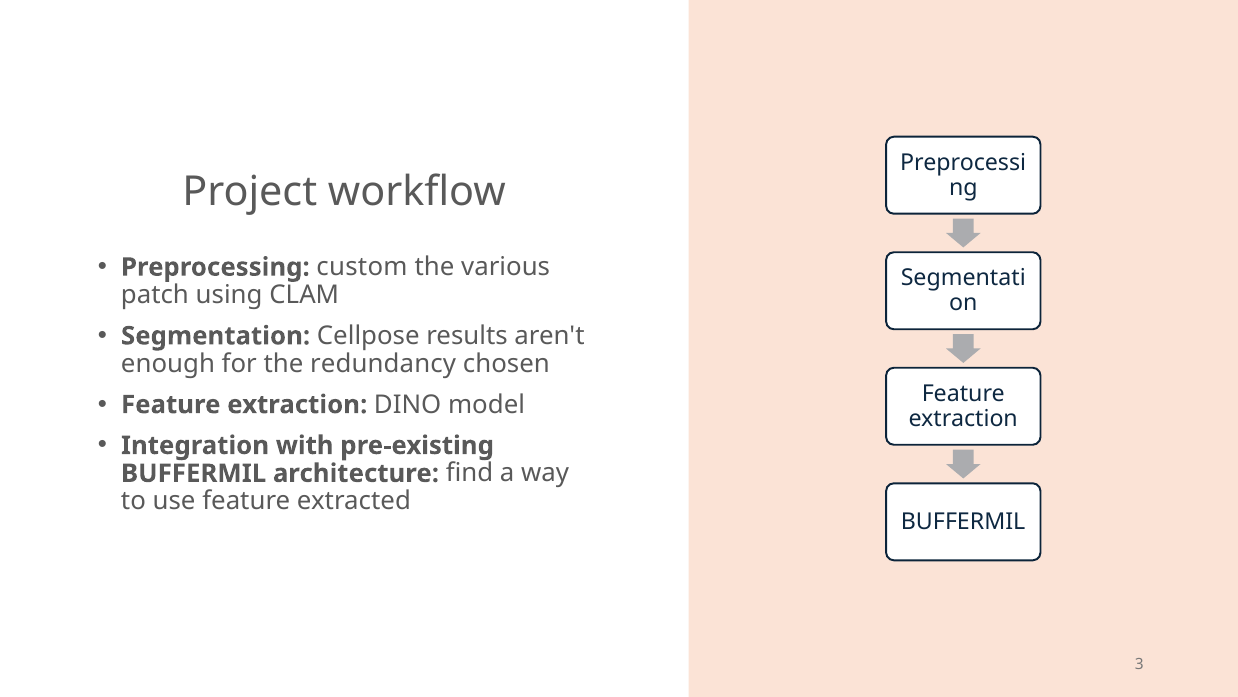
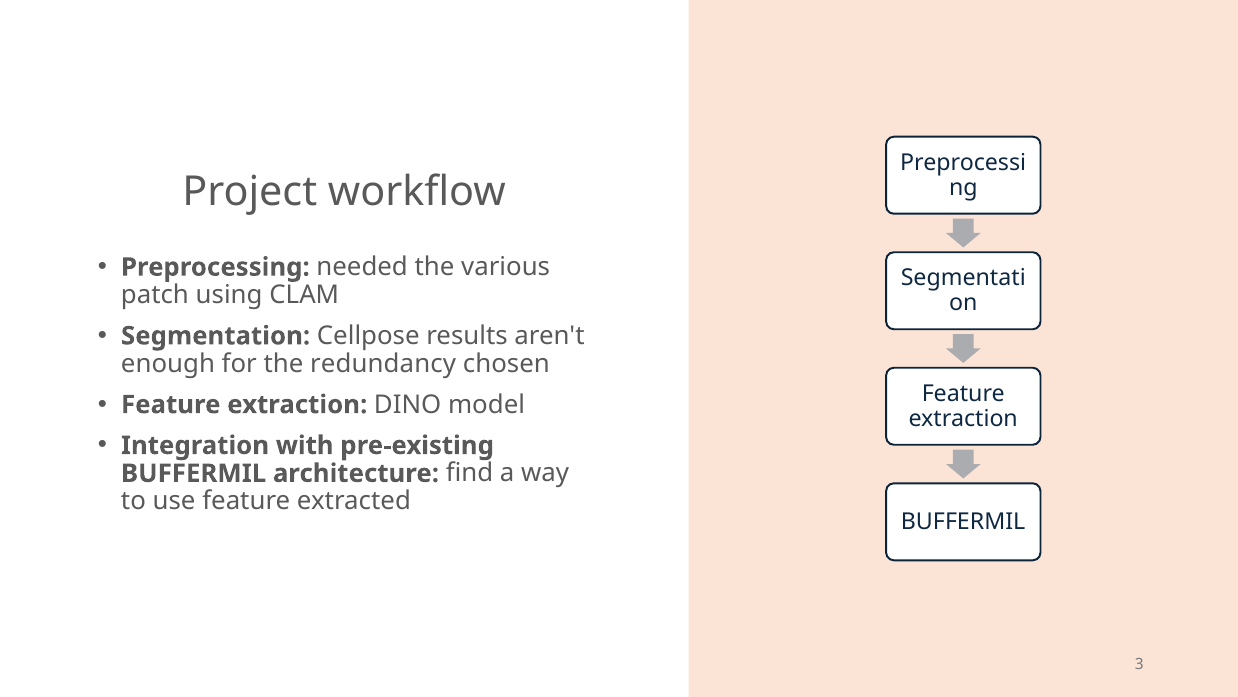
custom: custom -> needed (362, 267)
